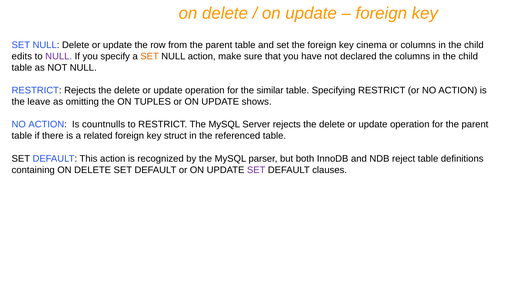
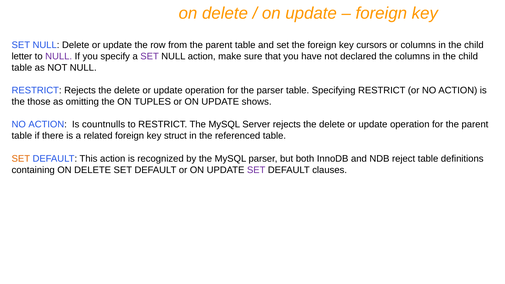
cinema: cinema -> cursors (372, 45)
edits: edits -> letter (22, 56)
SET colour: orange -> purple (150, 56)
the similar: similar -> parser (270, 90)
leave: leave -> those (39, 102)
SET colour: black -> orange (21, 159)
